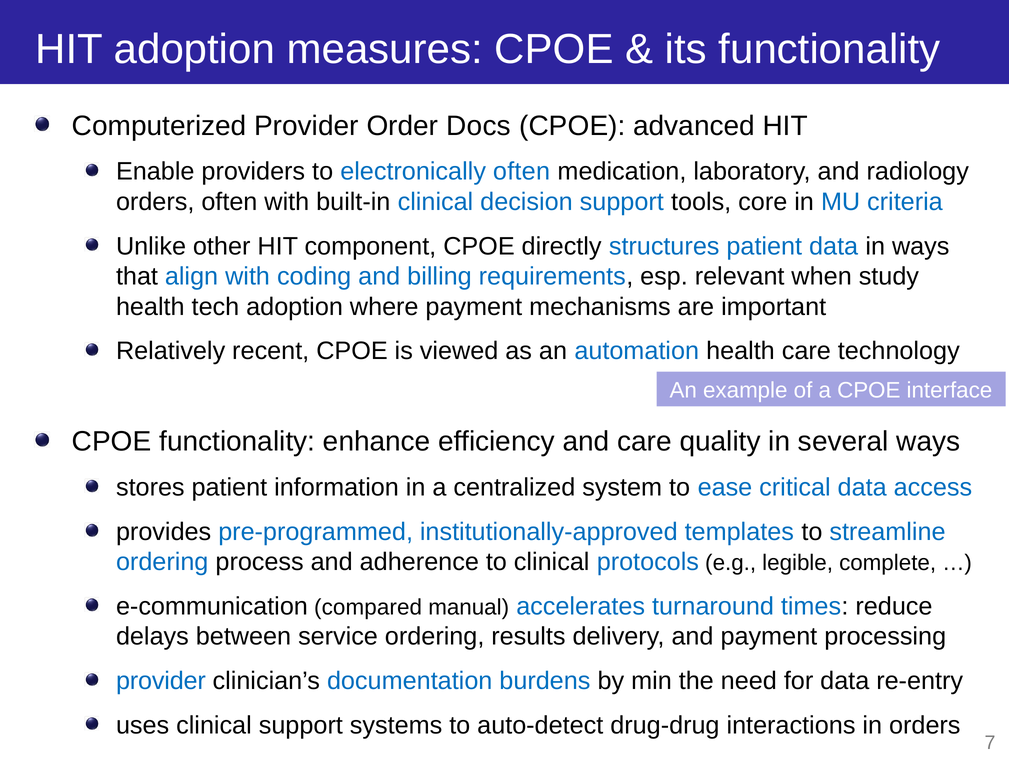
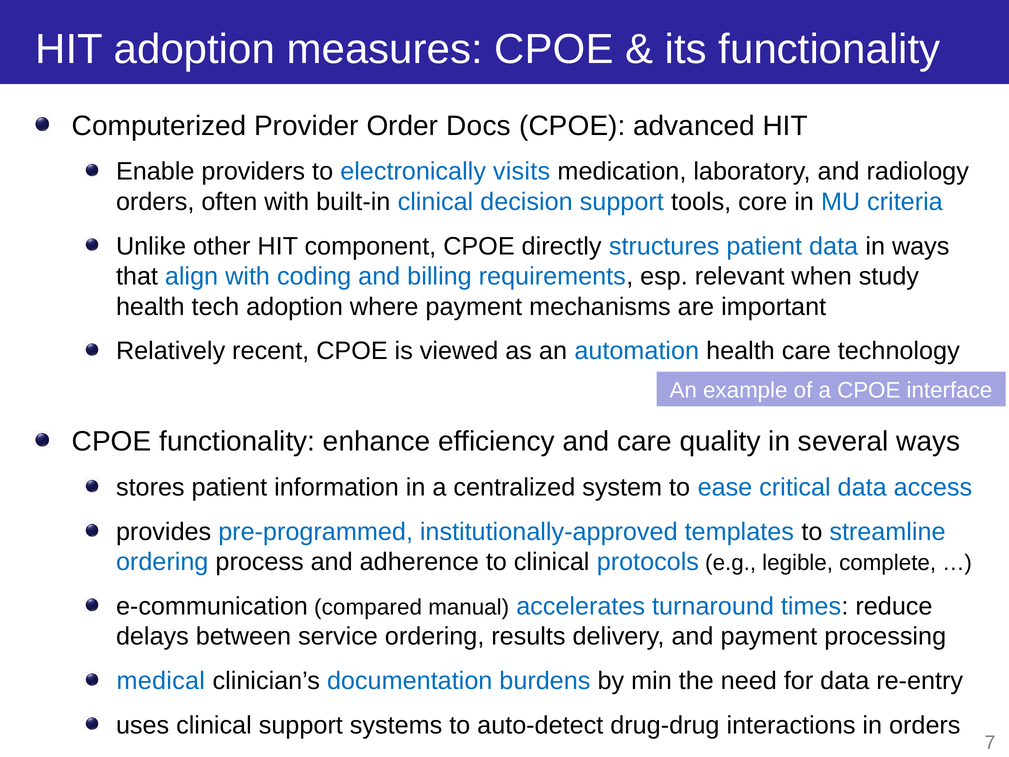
electronically often: often -> visits (522, 172)
provider: provider -> medical (161, 681)
